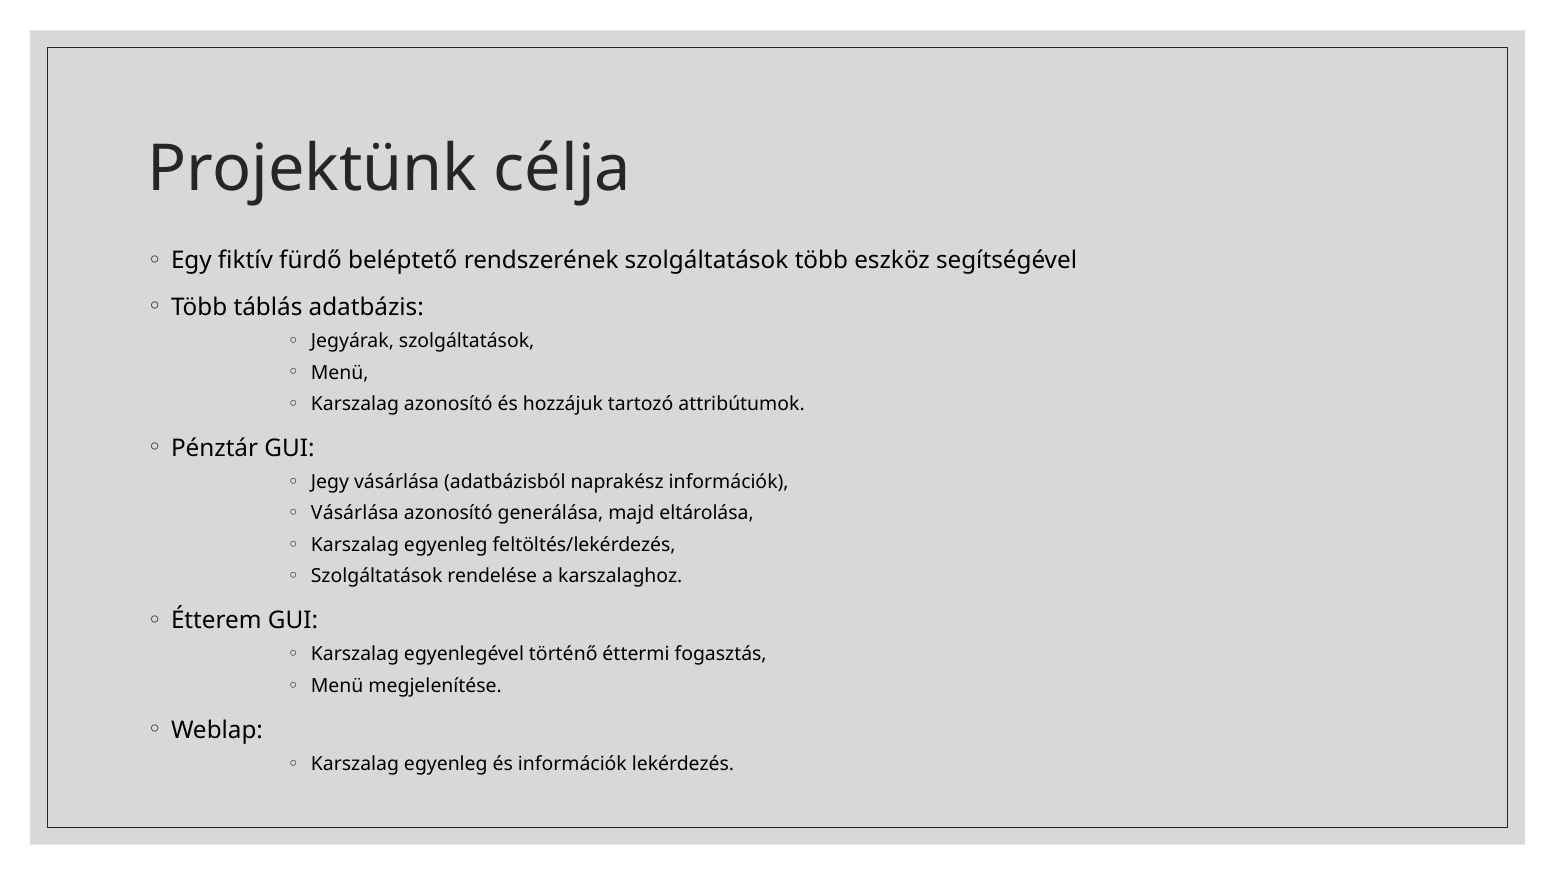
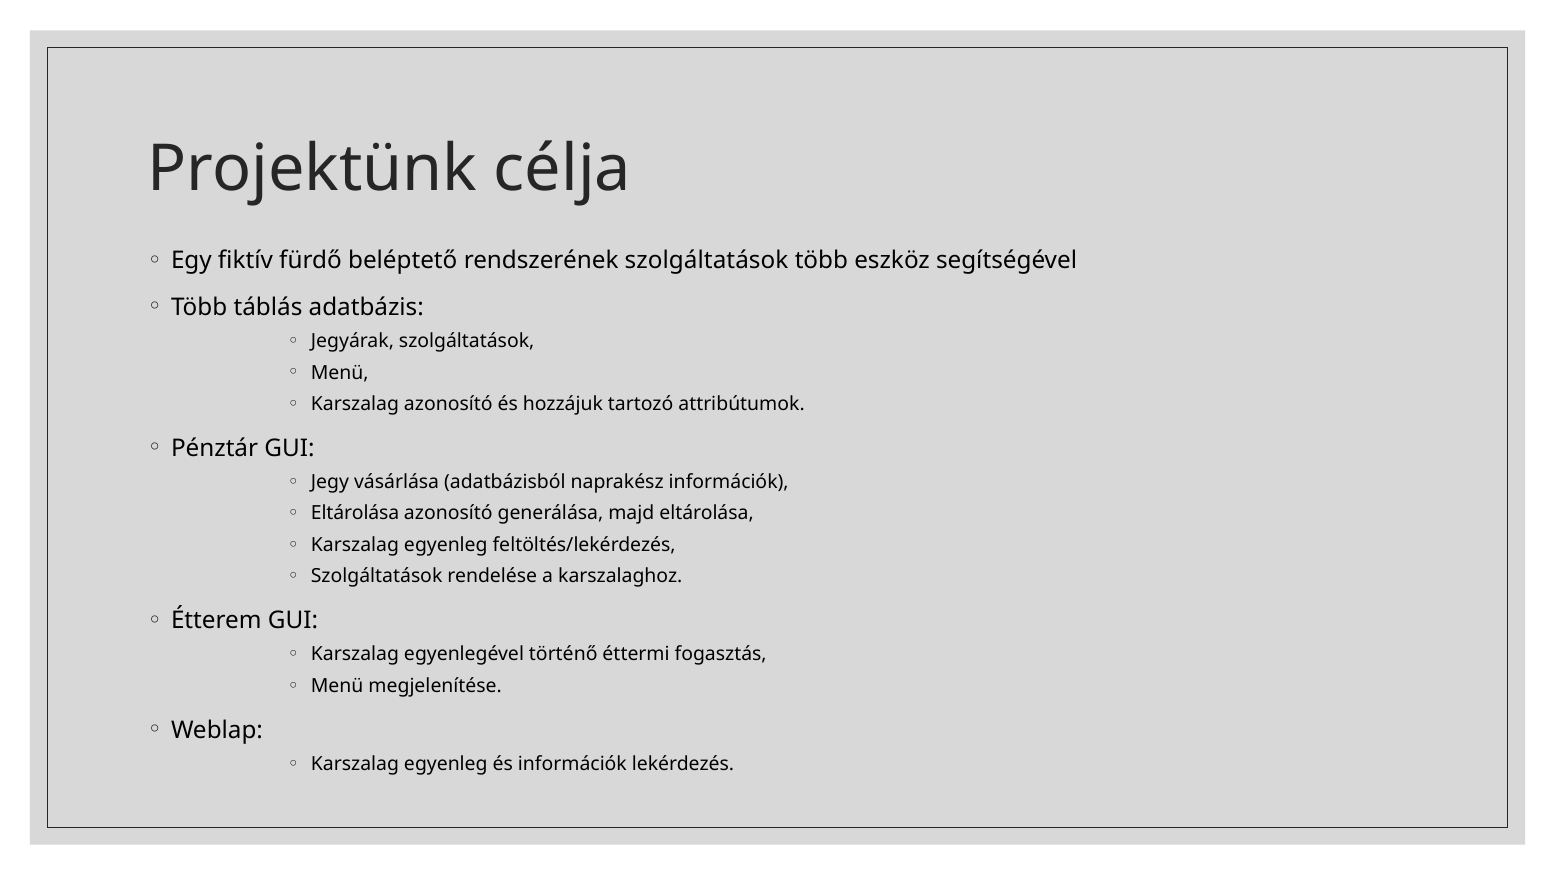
Vásárlása: Vásárlása -> Eltárolása (355, 513)
